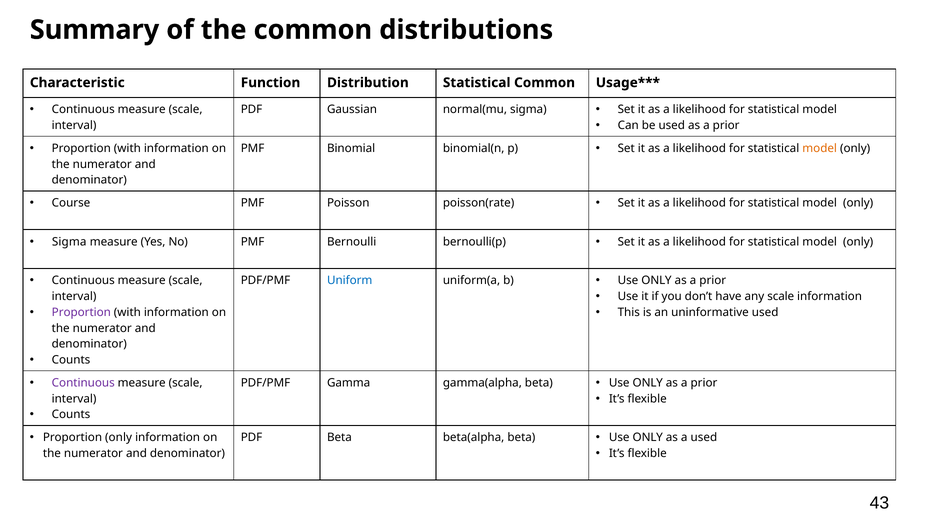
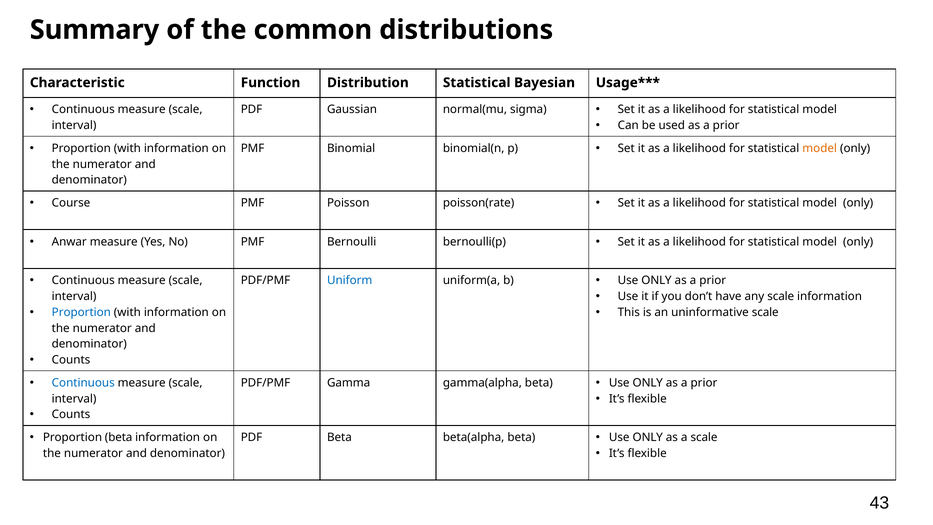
Statistical Common: Common -> Bayesian (545, 83)
Sigma: Sigma -> Anwar (69, 242)
Proportion colour: purple -> blue (81, 312)
uninformative used: used -> scale (765, 312)
Continuous colour: purple -> blue (83, 383)
Proportion only: only -> beta (119, 437)
a used: used -> scale (704, 437)
